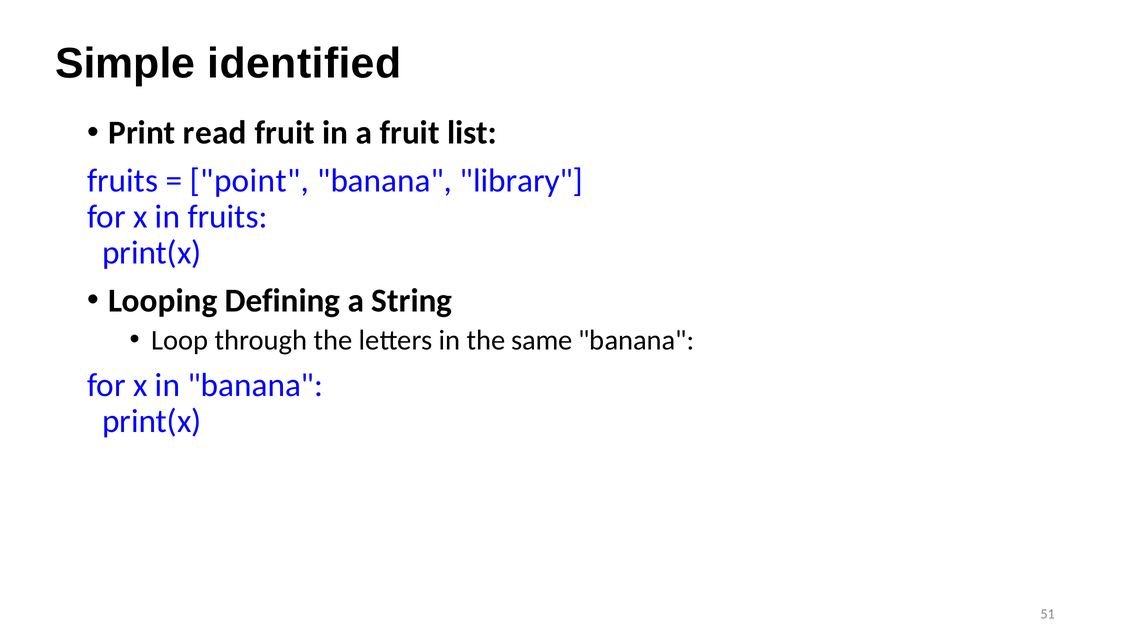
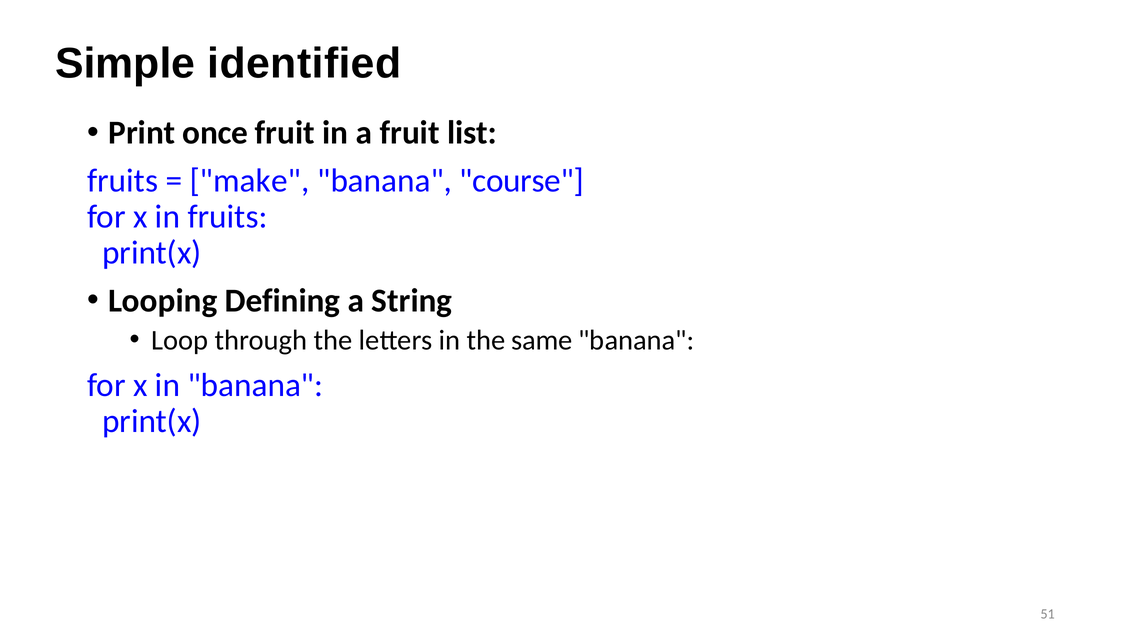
read: read -> once (215, 133)
point: point -> make (250, 181)
library: library -> course (522, 181)
